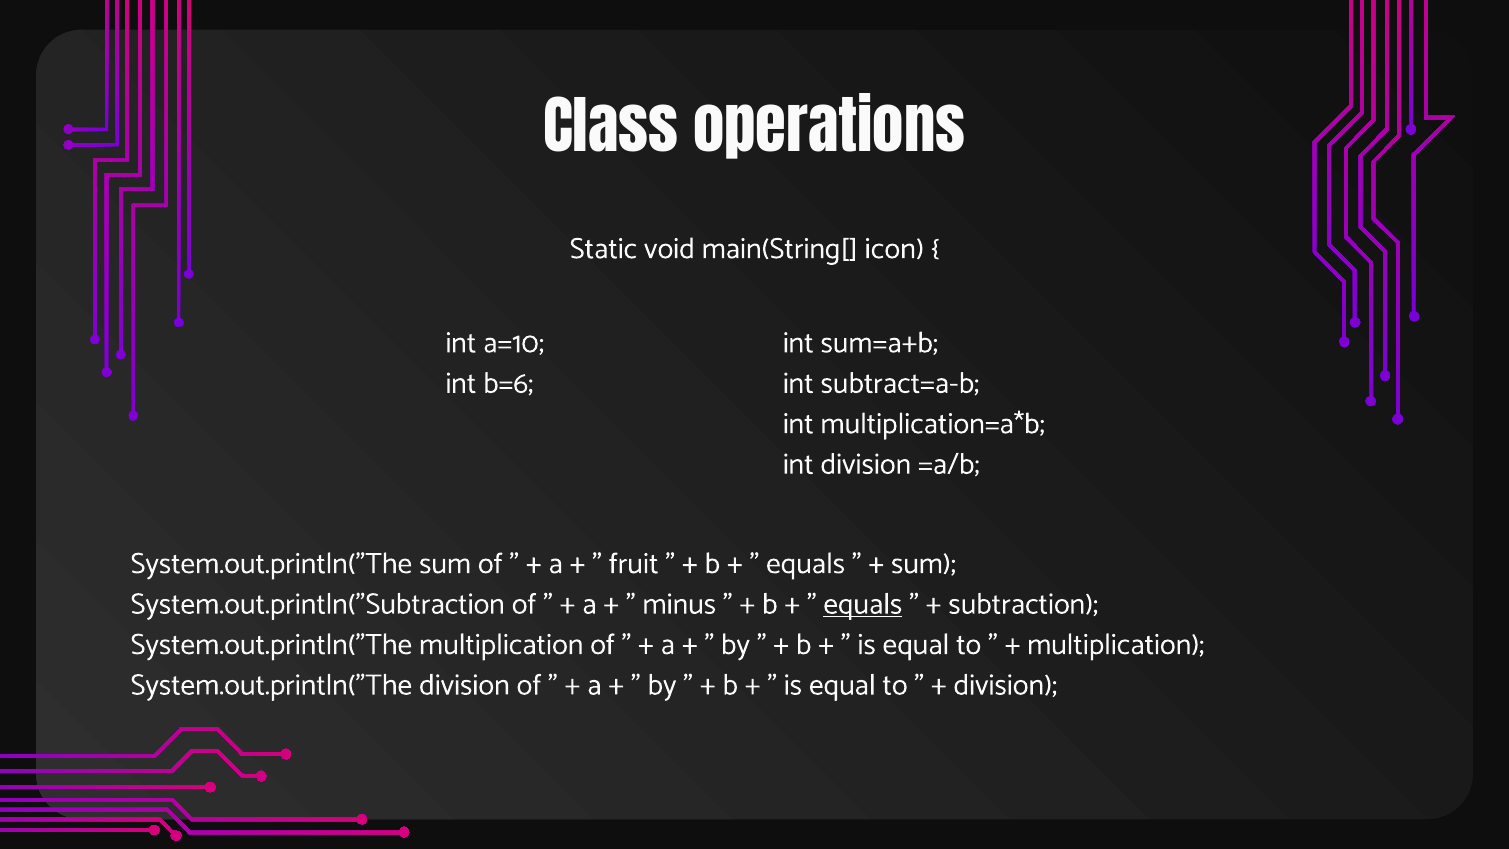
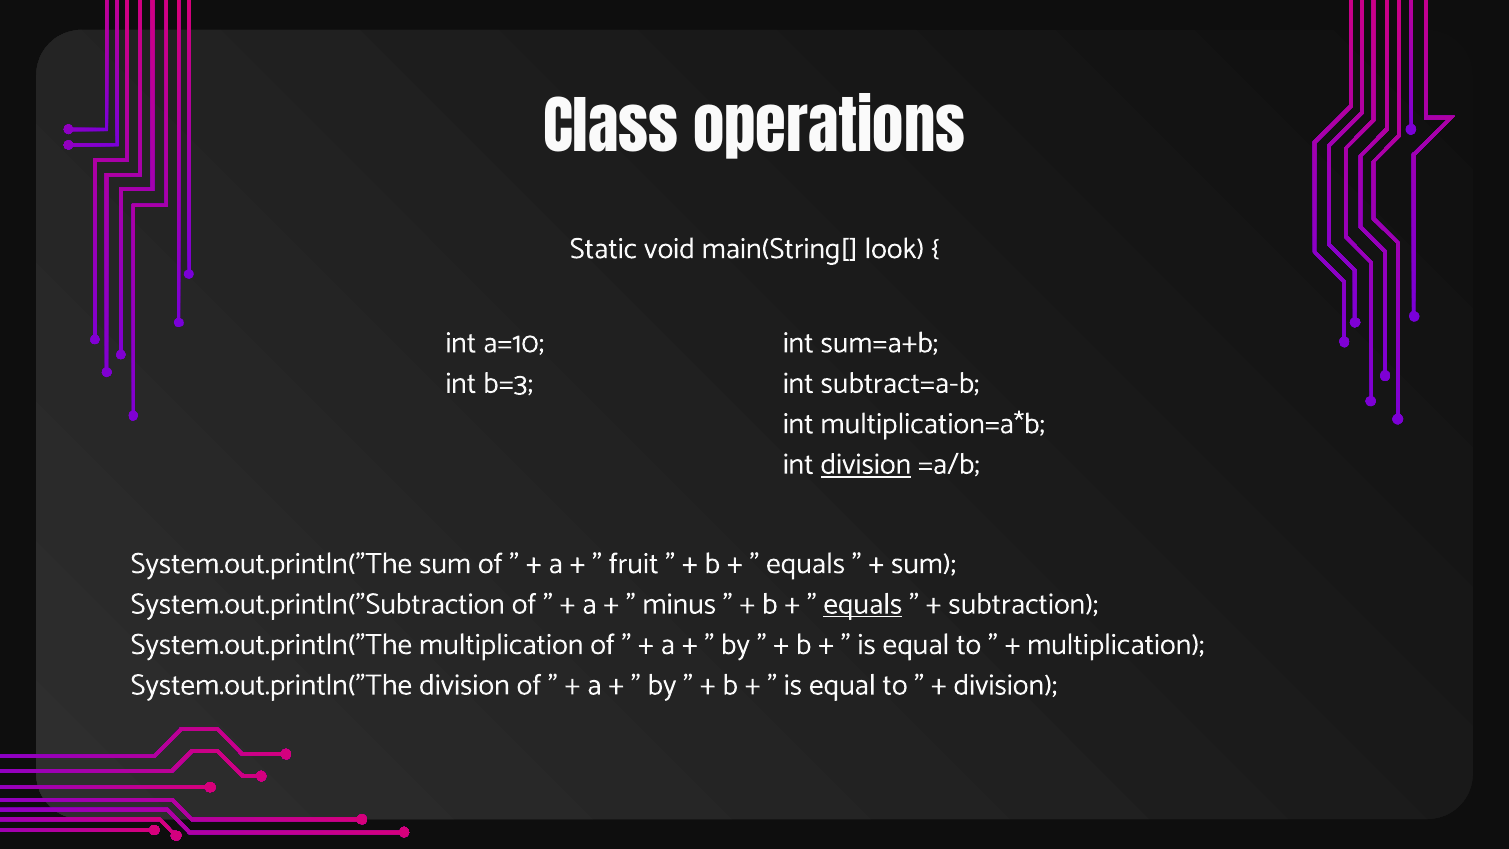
icon: icon -> look (894, 248)
b=6: b=6 -> b=3 (508, 383)
division underline: none -> present (866, 464)
